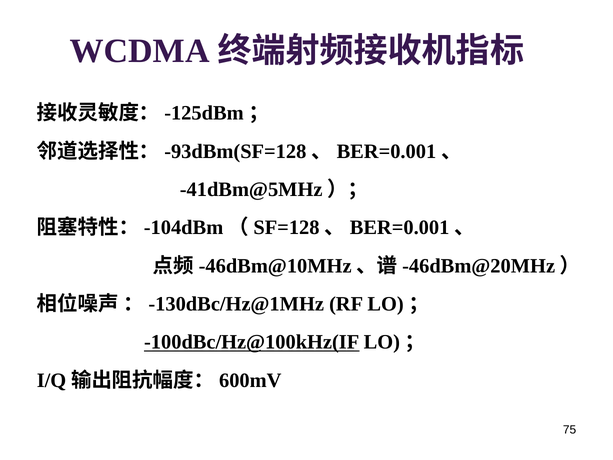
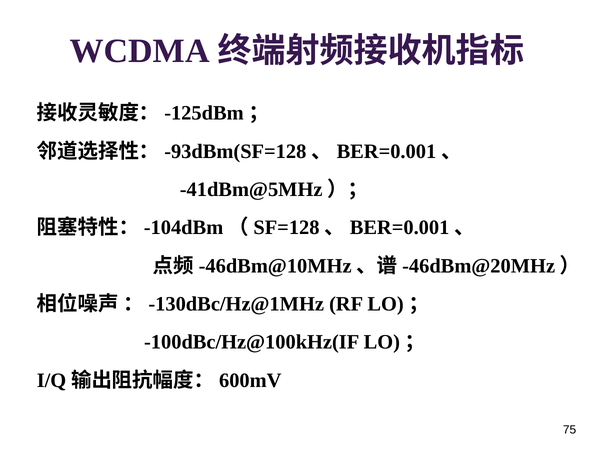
-100dBc/Hz@100kHz(IF underline: present -> none (252, 342)
